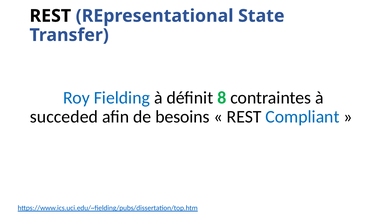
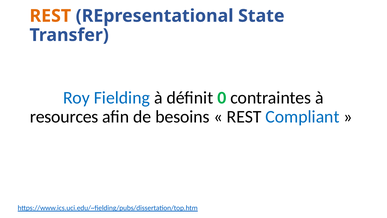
REST colour: black -> orange (50, 16)
8: 8 -> 0 (222, 98)
succeded: succeded -> resources (64, 117)
